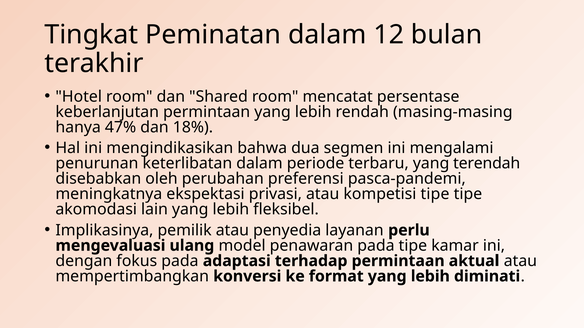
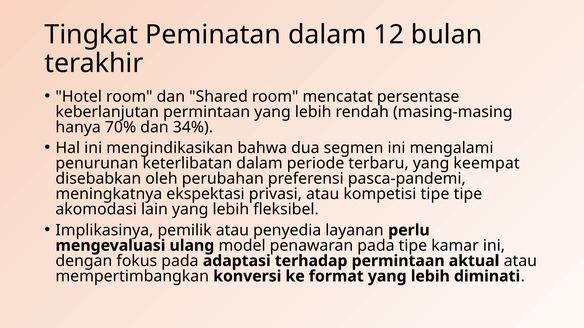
47%: 47% -> 70% (121, 127)
18%: 18% -> 34% (193, 127)
terendah: terendah -> keempat (487, 164)
